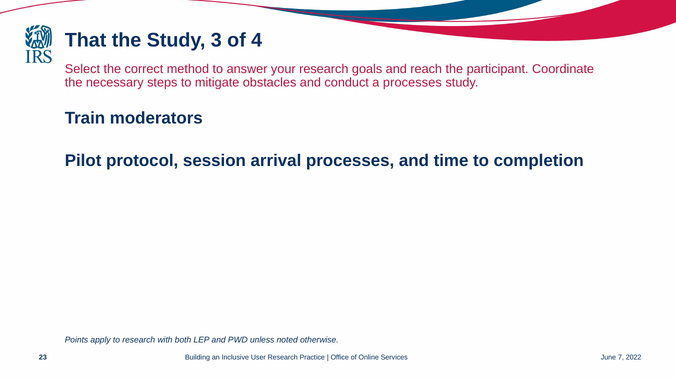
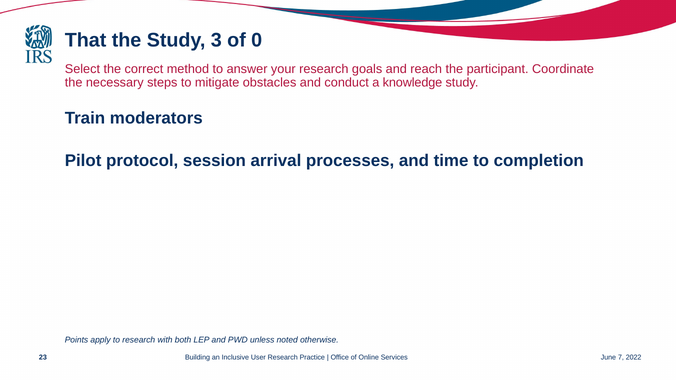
4: 4 -> 0 (257, 40)
a processes: processes -> knowledge (413, 83)
